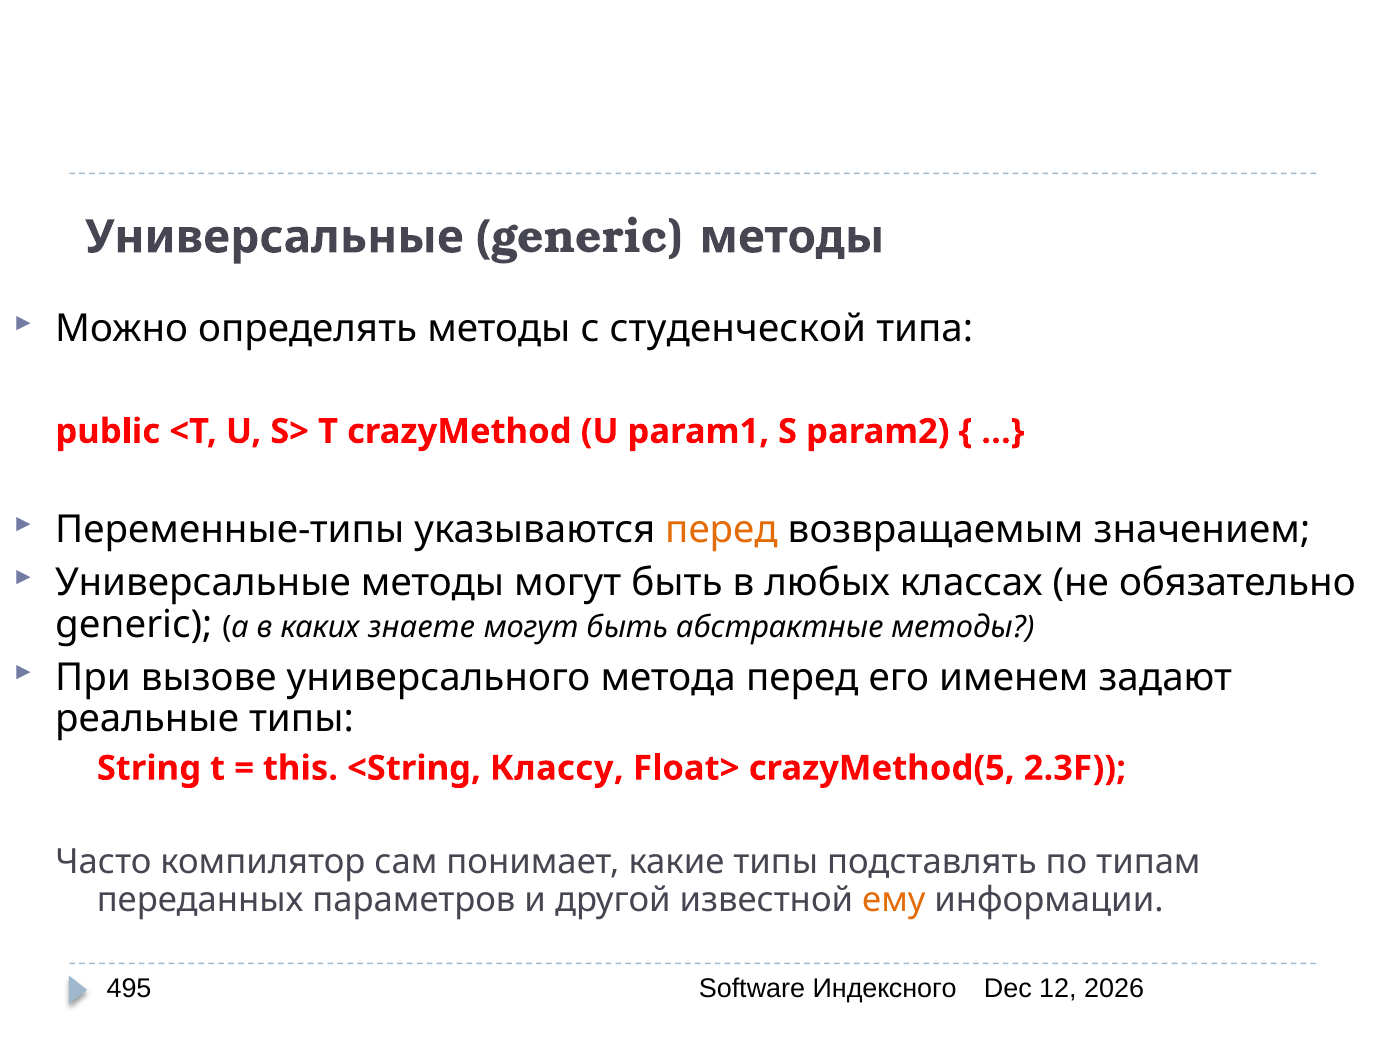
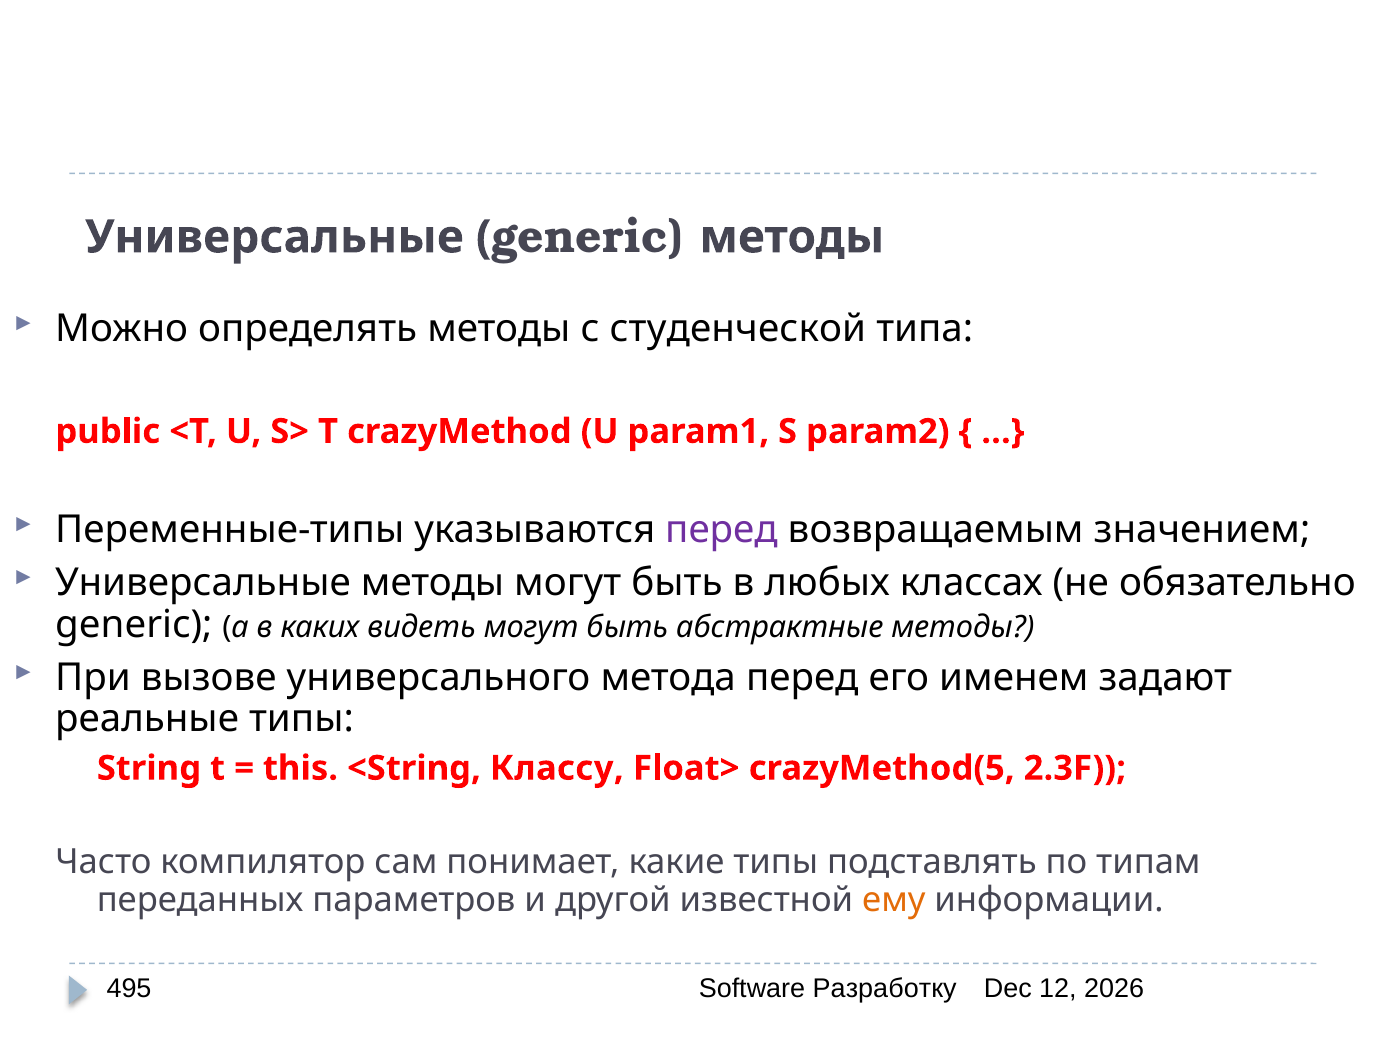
перед colour: orange -> purple (721, 529)
знаете: знаете -> видеть (422, 627)
Индексного: Индексного -> Разработку (885, 988)
